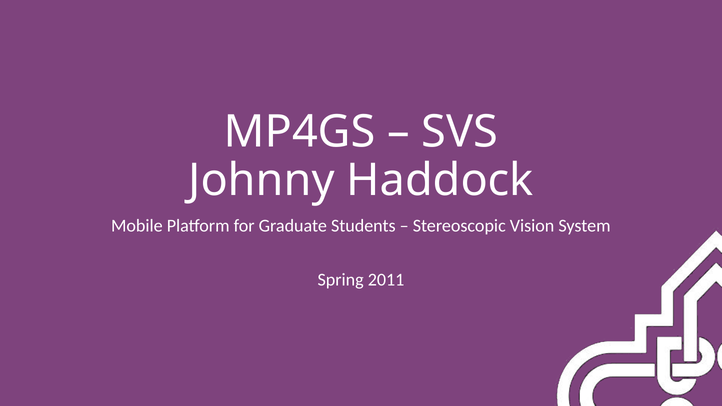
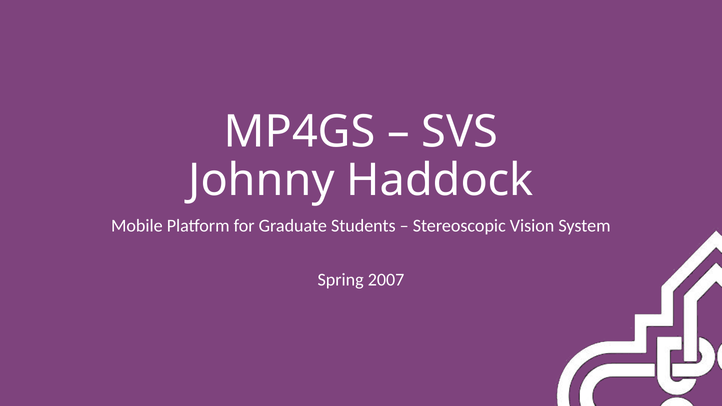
2011: 2011 -> 2007 (386, 280)
